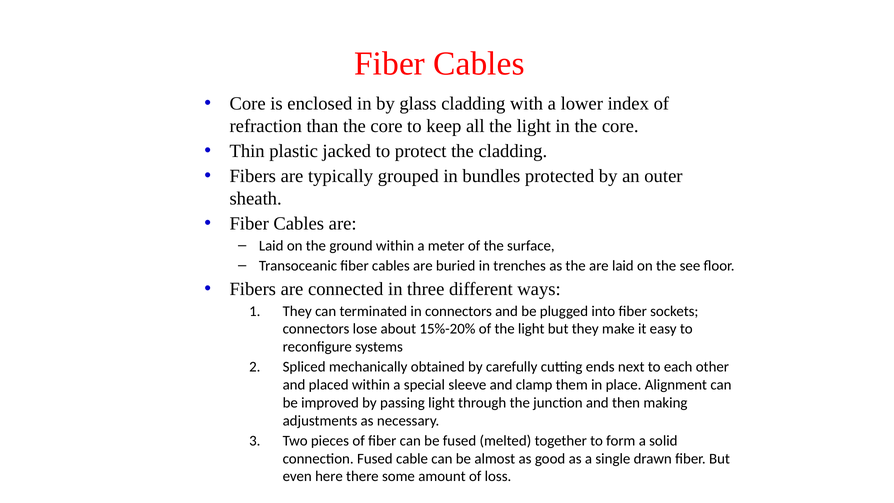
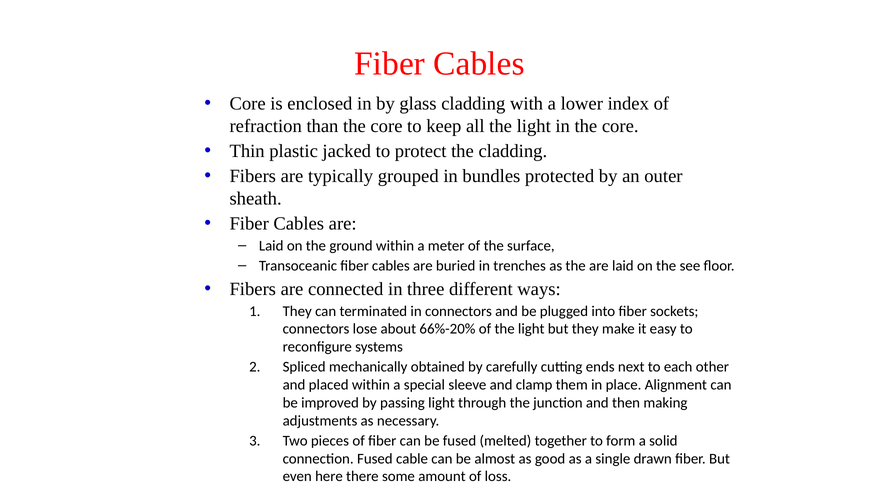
15%-20%: 15%-20% -> 66%-20% (447, 329)
